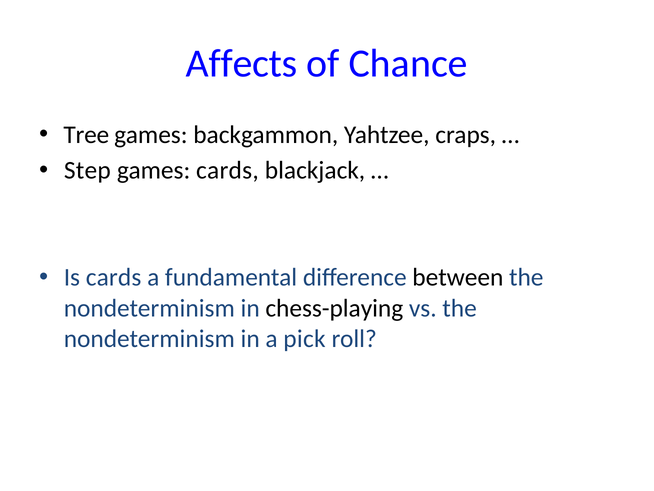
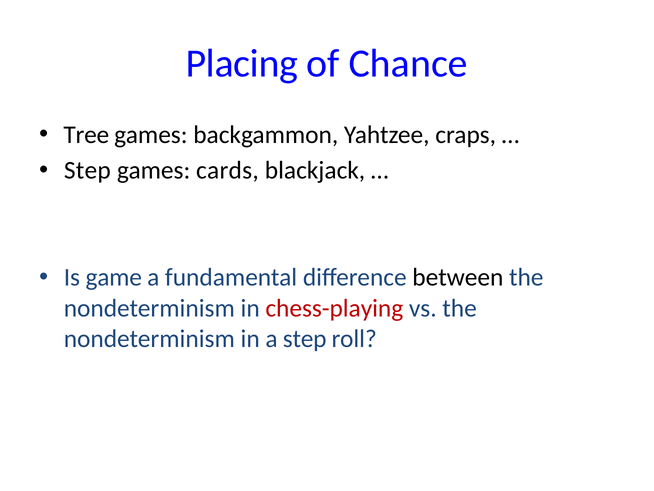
Affects: Affects -> Placing (242, 63)
Is cards: cards -> game (114, 277)
chess-playing colour: black -> red (334, 308)
a pick: pick -> step (305, 338)
